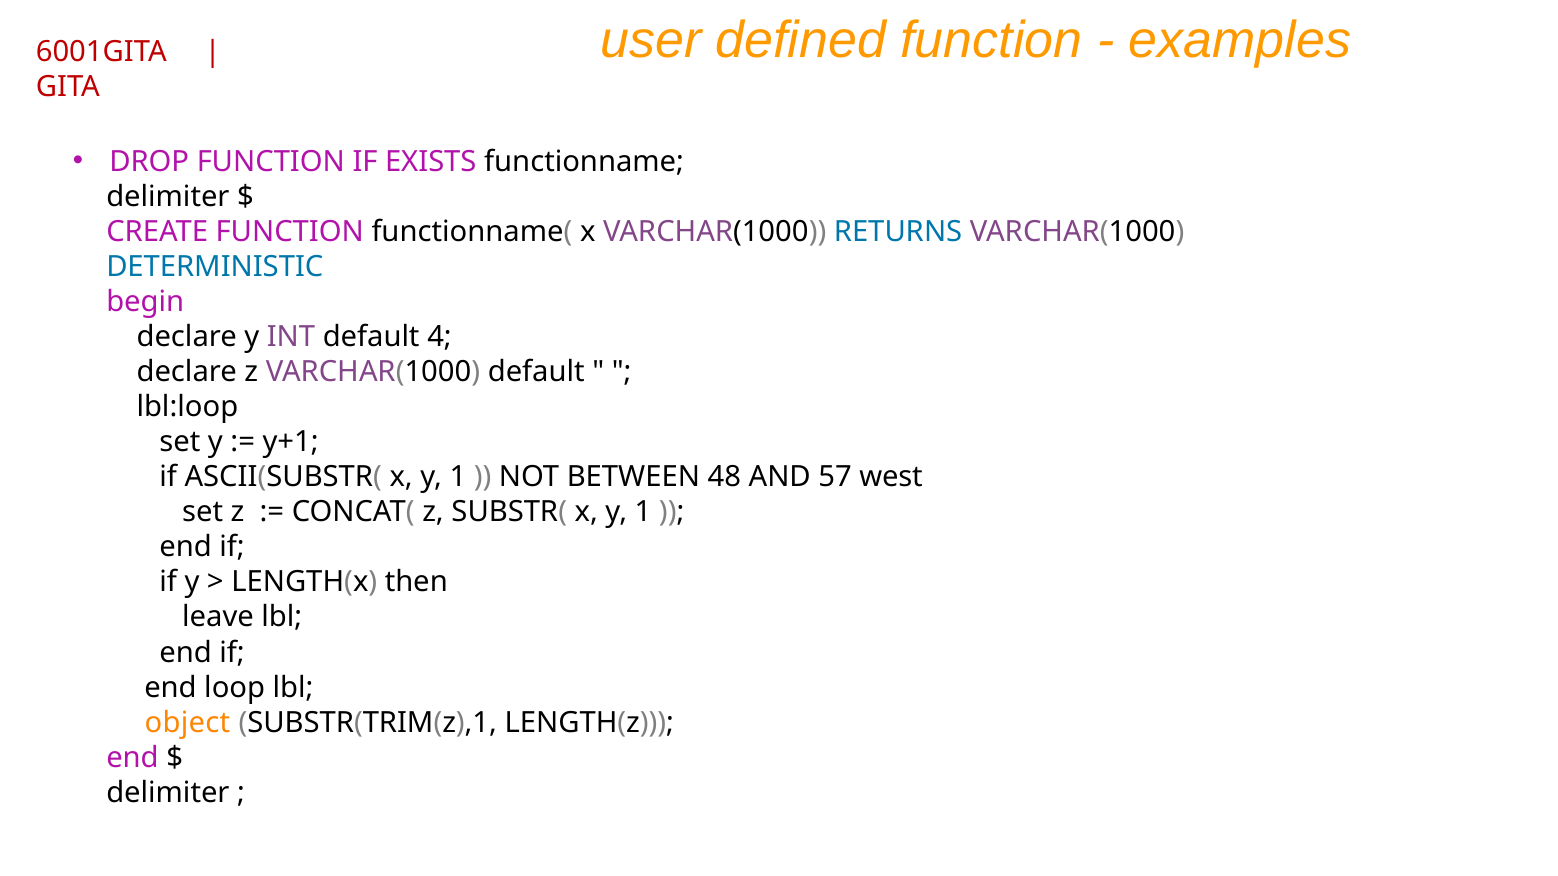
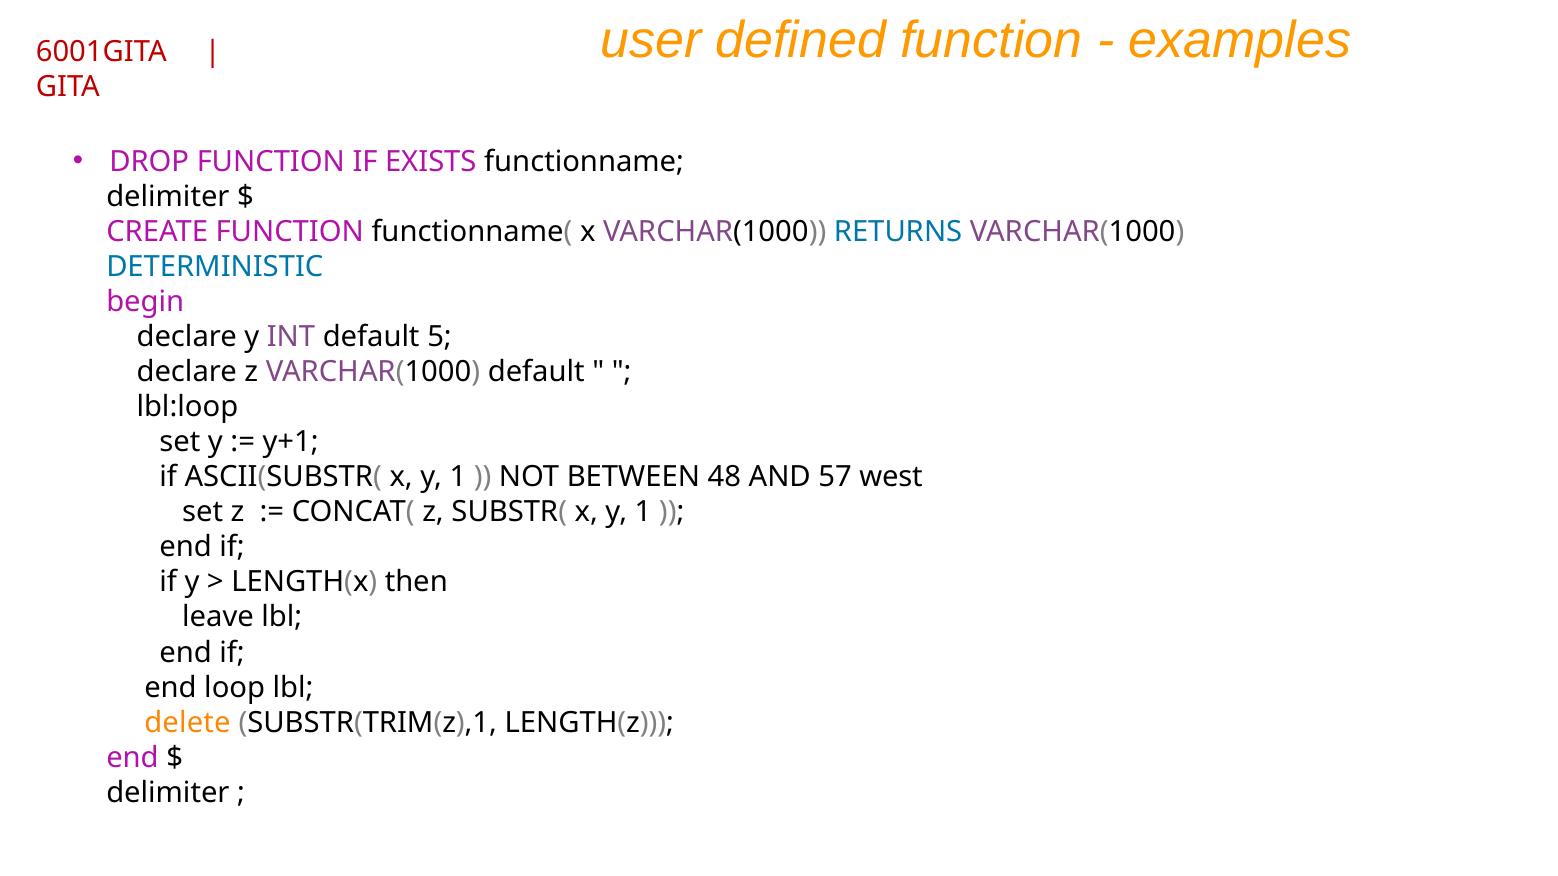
4: 4 -> 5 (440, 337)
object: object -> delete (187, 723)
